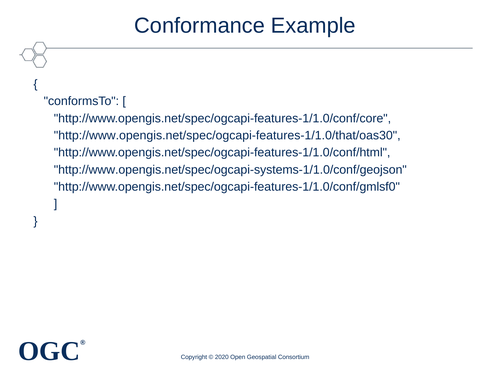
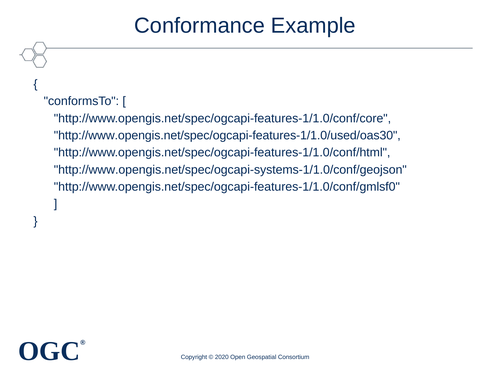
http://www.opengis.net/spec/ogcapi-features-1/1.0/that/oas30: http://www.opengis.net/spec/ogcapi-features-1/1.0/that/oas30 -> http://www.opengis.net/spec/ogcapi-features-1/1.0/used/oas30 (227, 136)
